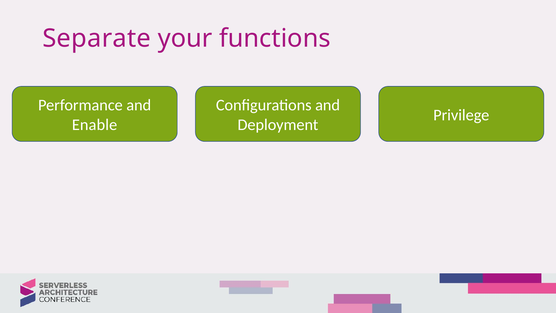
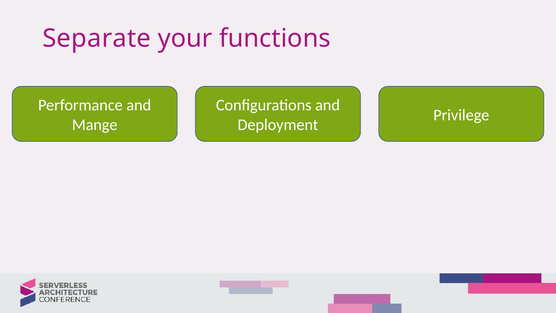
Enable: Enable -> Mange (95, 125)
